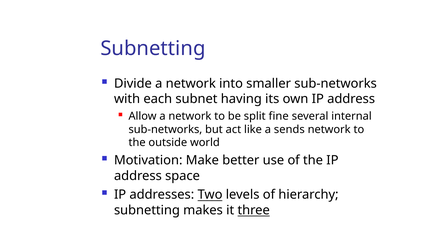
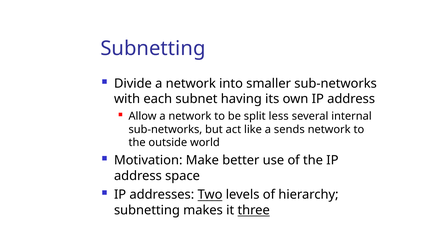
fine: fine -> less (279, 116)
